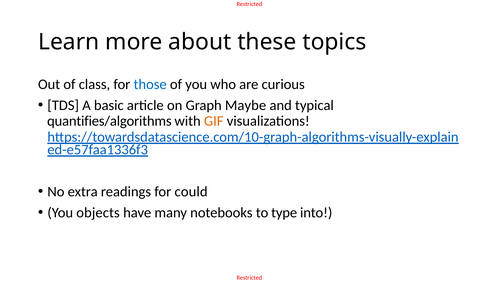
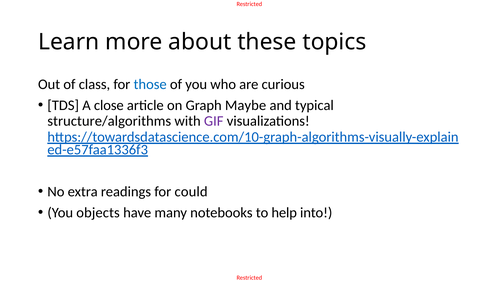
basic: basic -> close (109, 105)
quantifies/algorithms: quantifies/algorithms -> structure/algorithms (109, 121)
GIF colour: orange -> purple (214, 121)
type: type -> help (284, 212)
